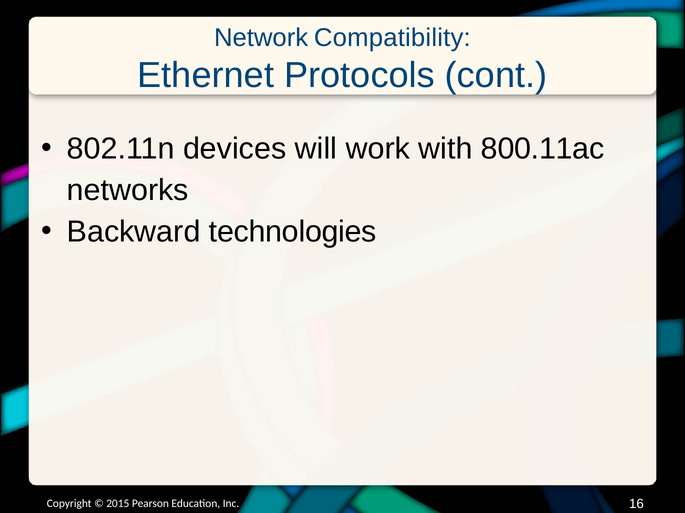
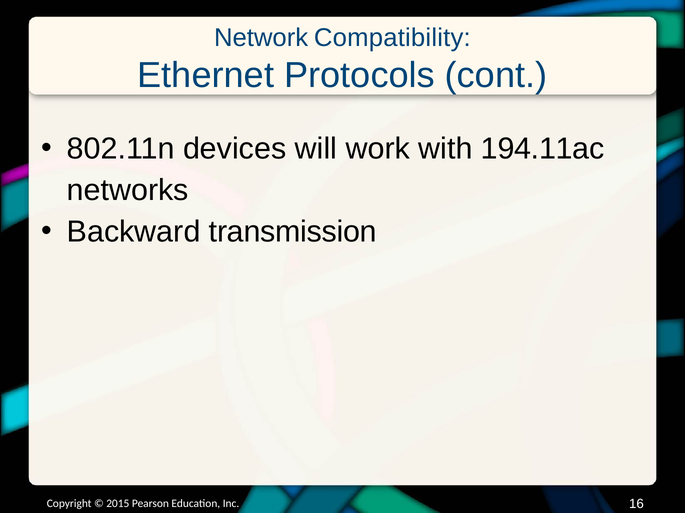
800.11ac: 800.11ac -> 194.11ac (543, 149)
technologies: technologies -> transmission (293, 232)
